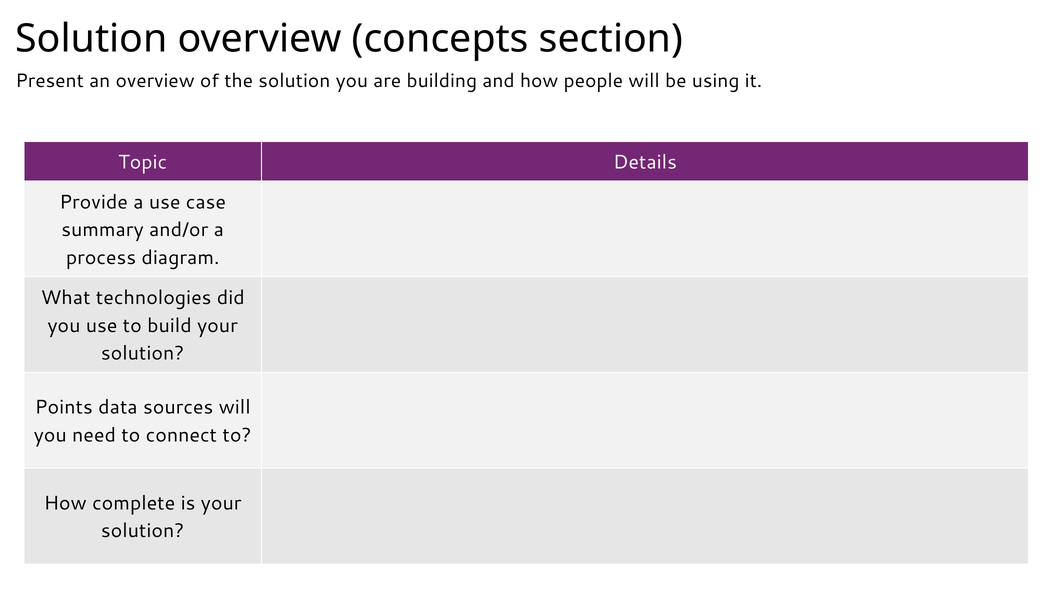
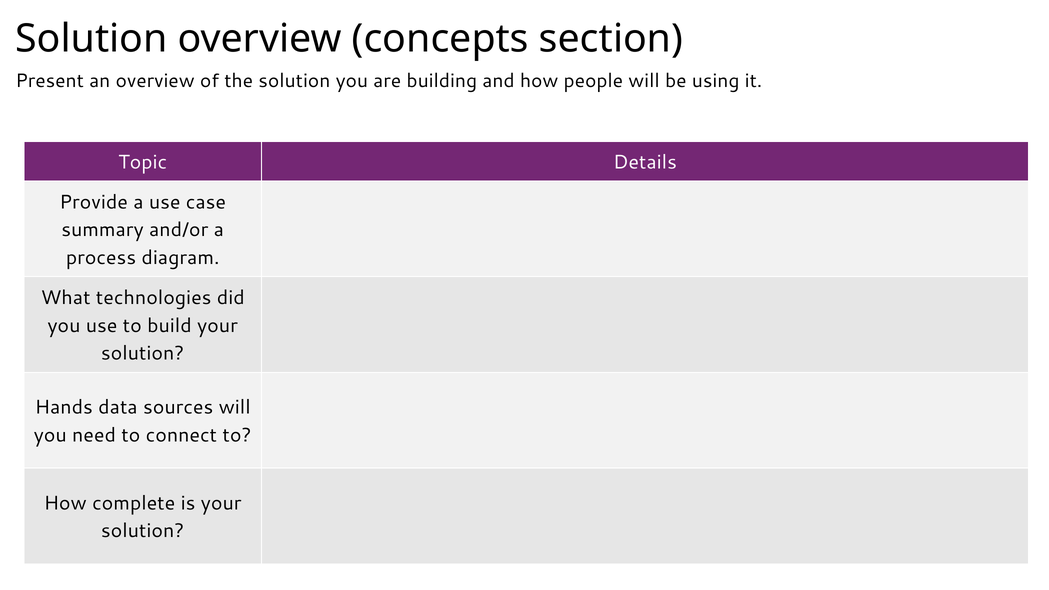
Points: Points -> Hands (64, 407)
